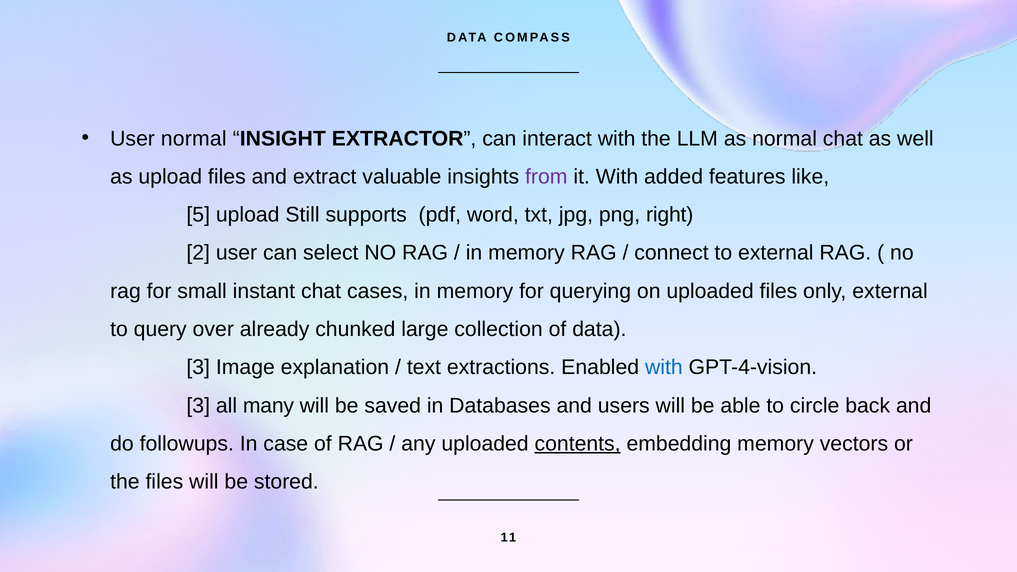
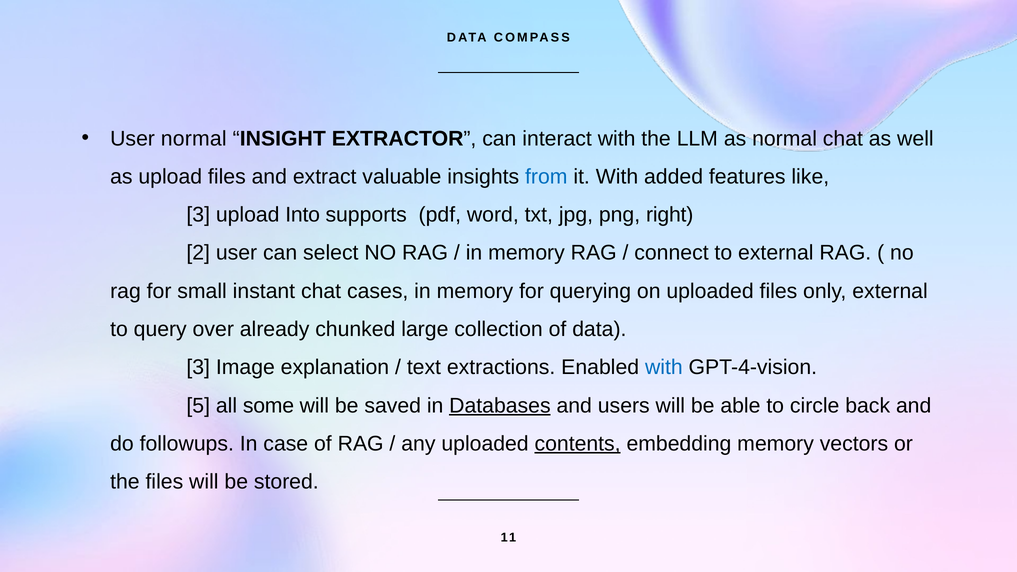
from colour: purple -> blue (546, 177)
5: 5 -> 3 (198, 215)
Still: Still -> Into (303, 215)
3: 3 -> 5 (198, 406)
many: many -> some (268, 406)
Databases underline: none -> present (500, 406)
